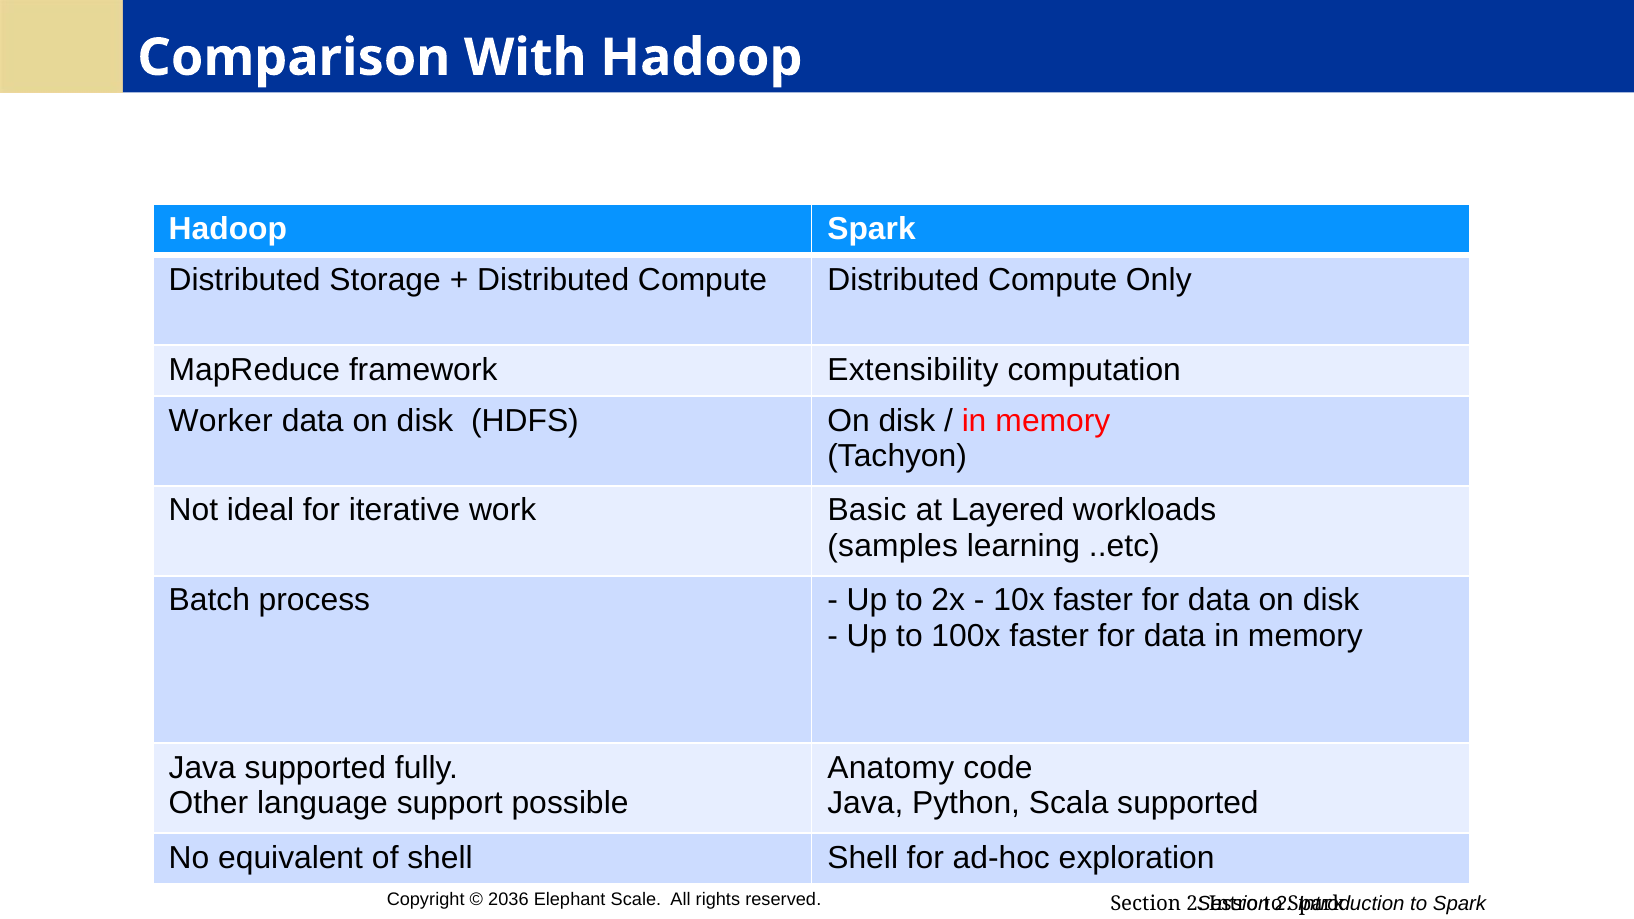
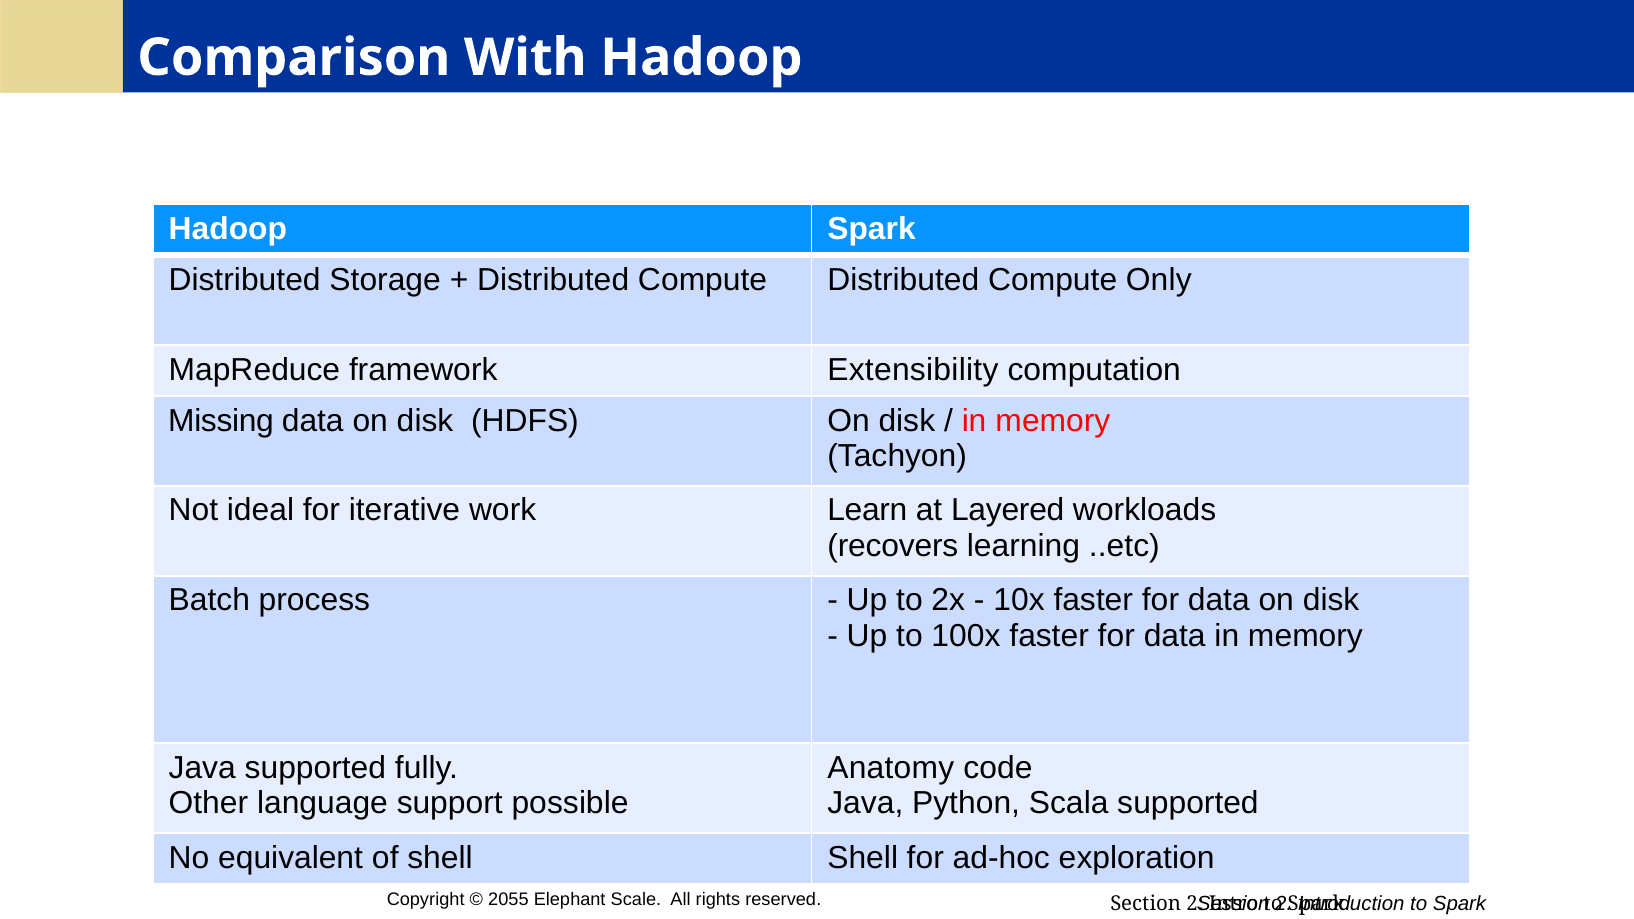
Worker: Worker -> Missing (221, 421)
Basic: Basic -> Learn (867, 511)
samples: samples -> recovers (893, 546)
2036: 2036 -> 2055 (508, 900)
